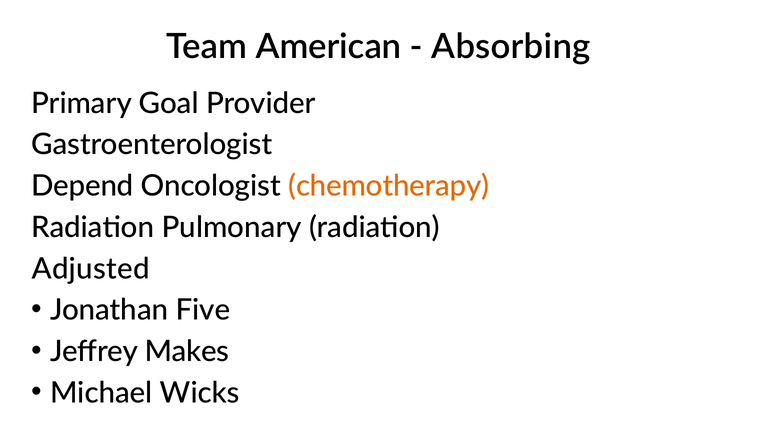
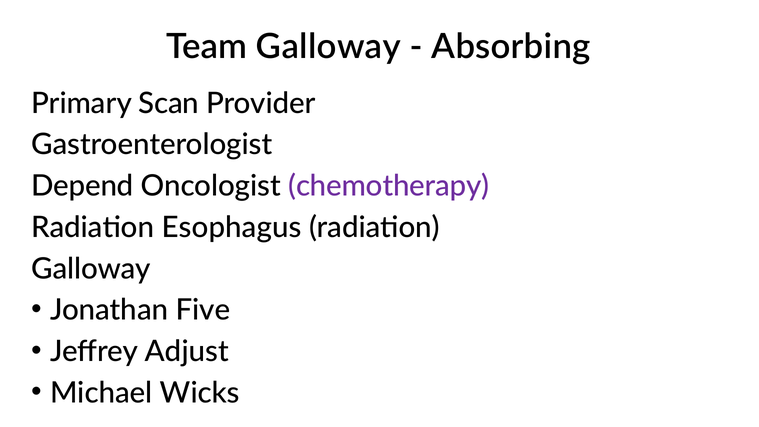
Team American: American -> Galloway (328, 47)
Goal: Goal -> Scan (169, 103)
chemotherapy colour: orange -> purple (389, 186)
Pulmonary: Pulmonary -> Esophagus (232, 227)
Adjusted: Adjusted -> Galloway (91, 269)
Makes: Makes -> Adjust (187, 351)
